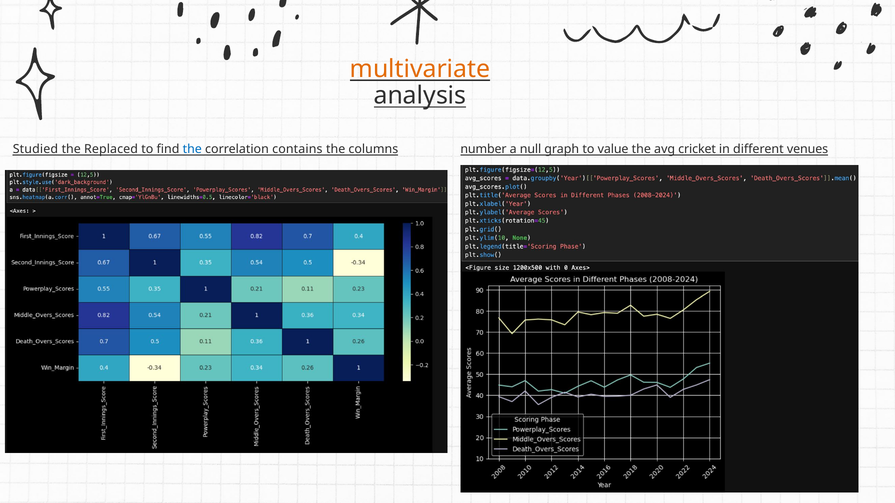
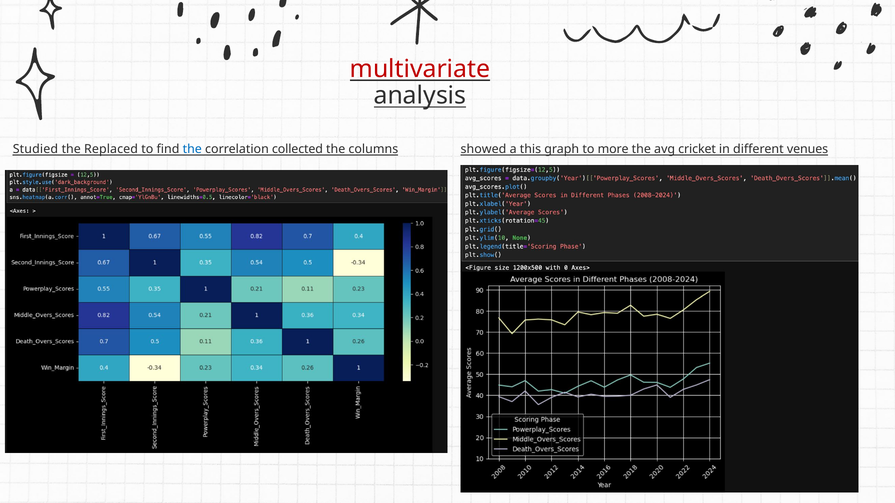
multivariate colour: orange -> red (420, 69)
contains: contains -> collected (297, 150)
number: number -> showed (483, 150)
null: null -> this (530, 150)
value: value -> more (613, 150)
